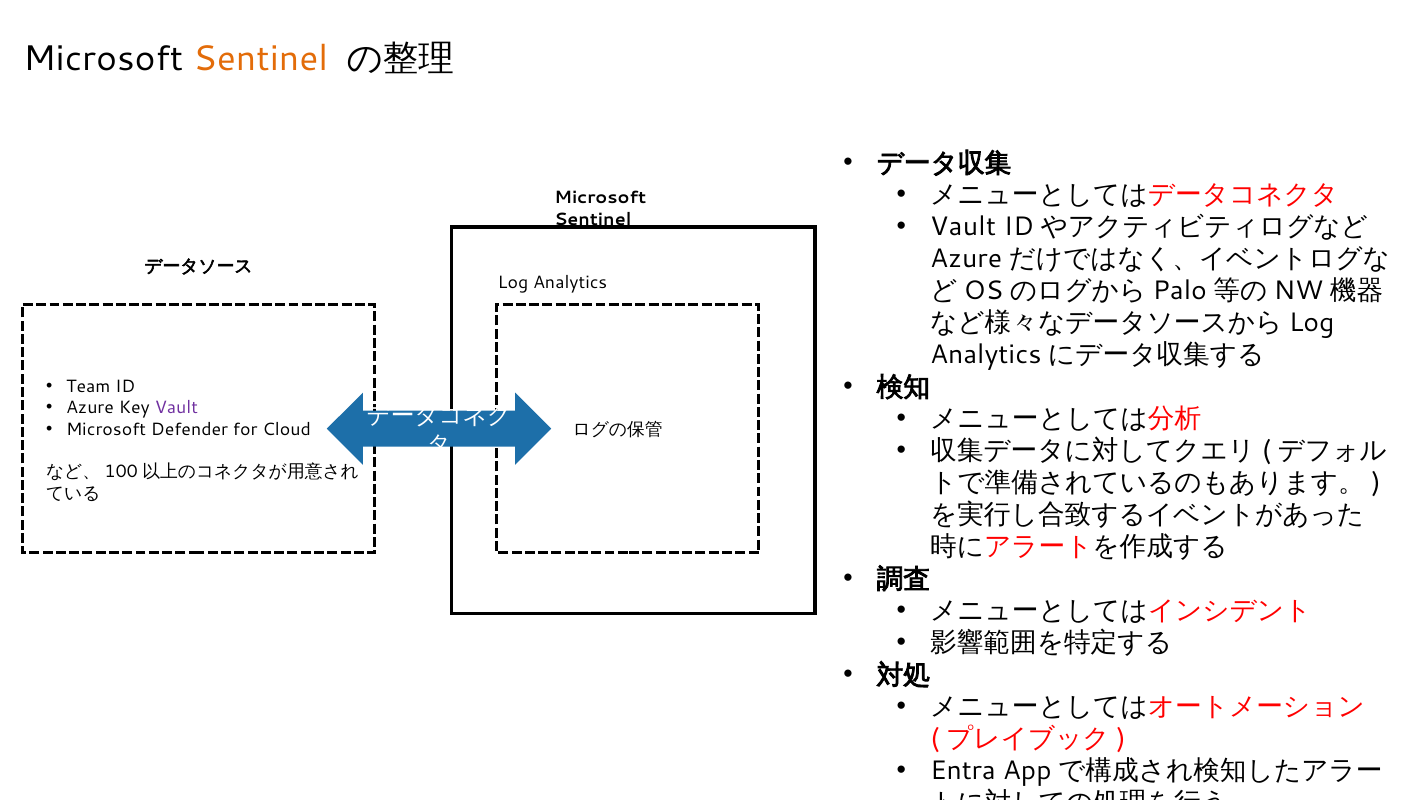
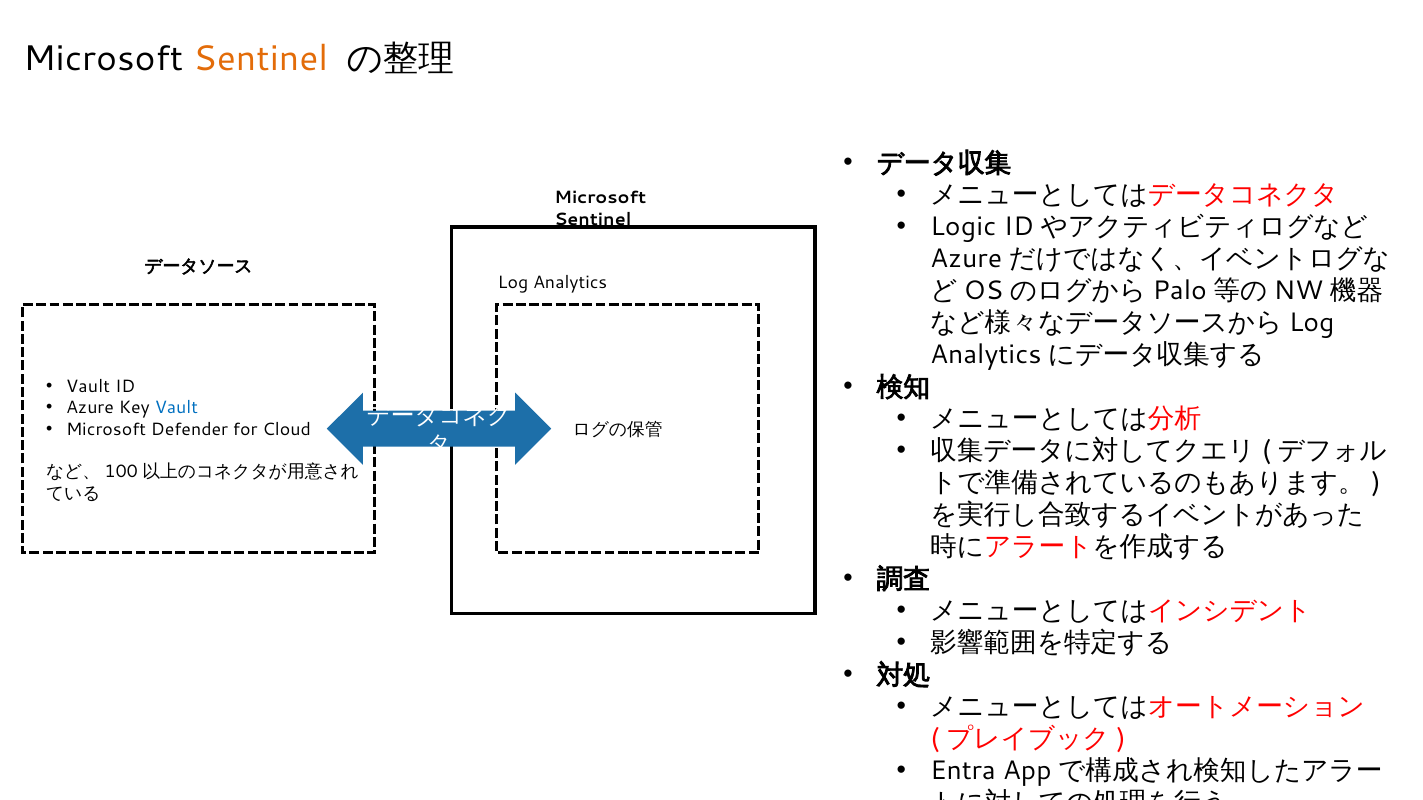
Vault: Vault -> Logic (963, 227)
Team: Team -> Vault (88, 387)
Vault colour: purple -> blue (176, 408)
